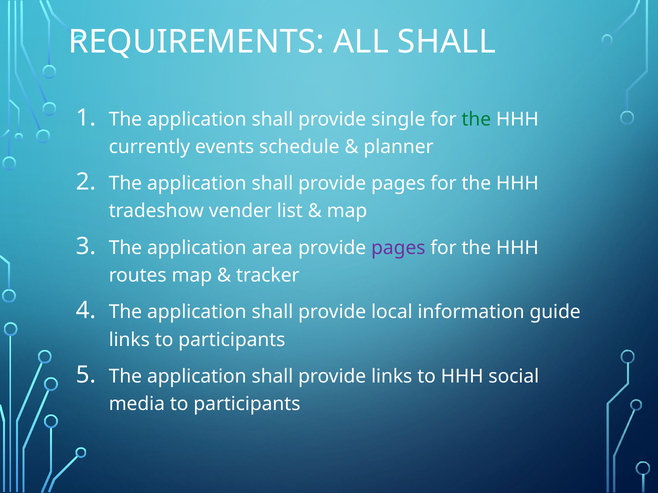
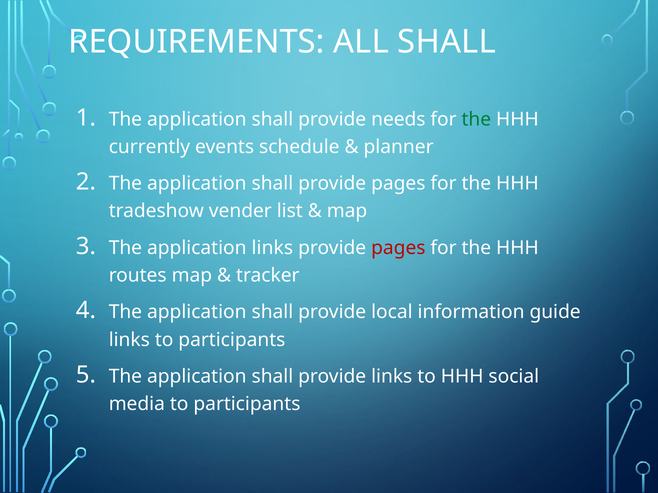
single: single -> needs (398, 119)
application area: area -> links (272, 248)
pages colour: purple -> red (398, 248)
